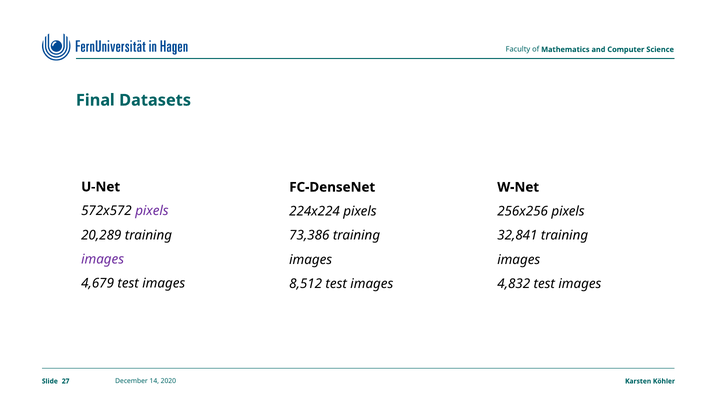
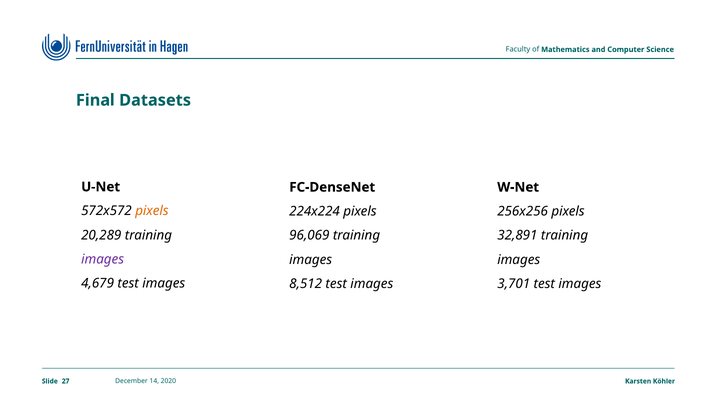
pixels colour: purple -> orange (152, 211)
73,386: 73,386 -> 96,069 (309, 235)
32,841: 32,841 -> 32,891 (517, 235)
4,832: 4,832 -> 3,701 (514, 283)
